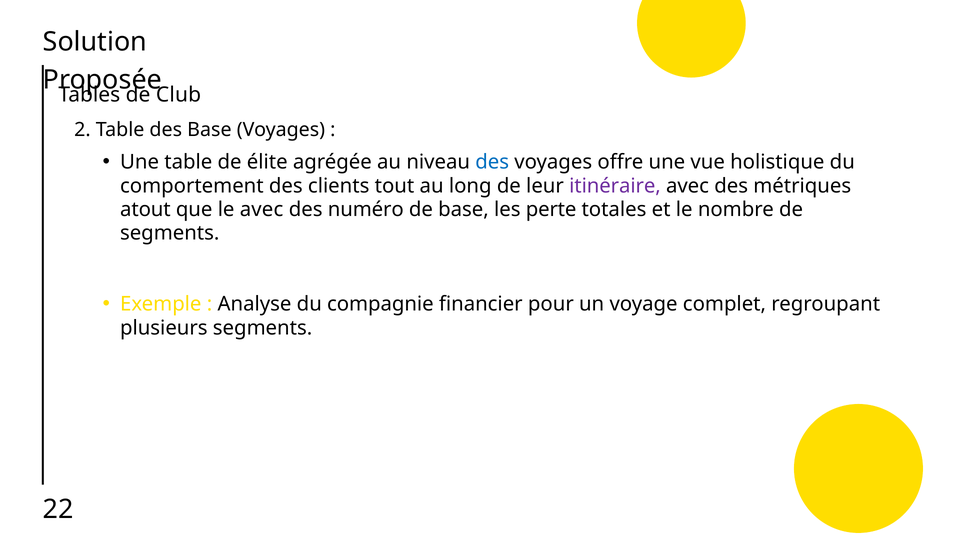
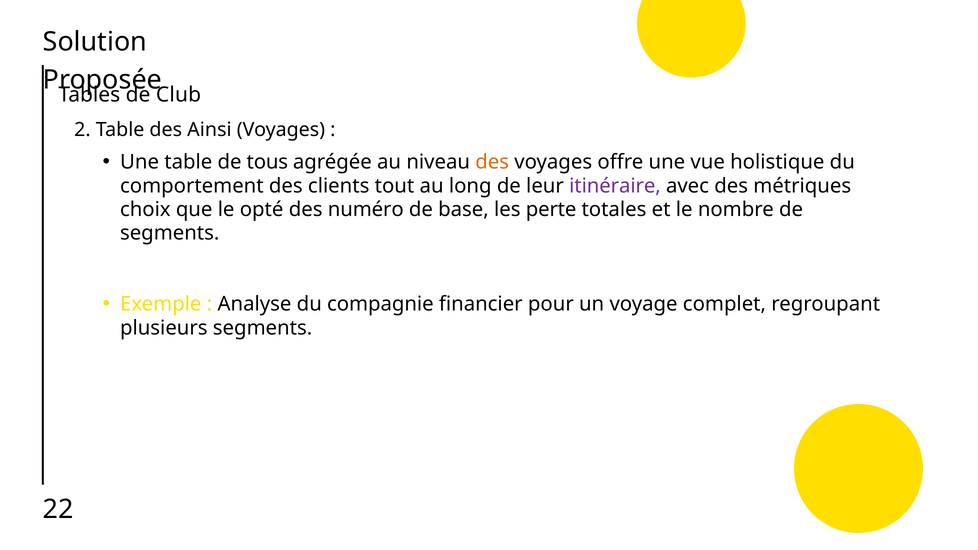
des Base: Base -> Ainsi (209, 130)
élite: élite -> tous (267, 162)
des colour: blue -> orange (492, 162)
atout: atout -> choix (145, 210)
le avec: avec -> opté (262, 210)
